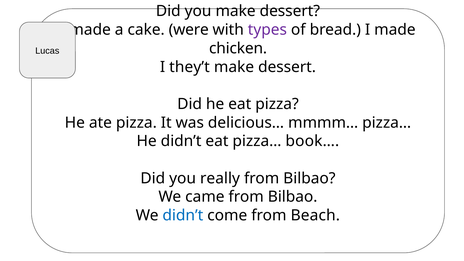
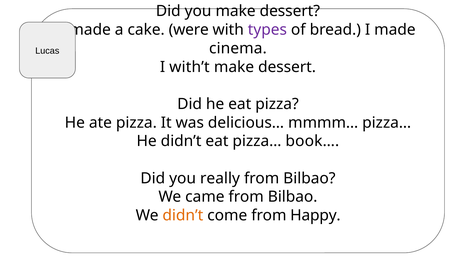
chicken: chicken -> cinema (238, 48)
they’t: they’t -> with’t (189, 67)
didn’t colour: blue -> orange (183, 215)
Beach: Beach -> Happy (315, 215)
